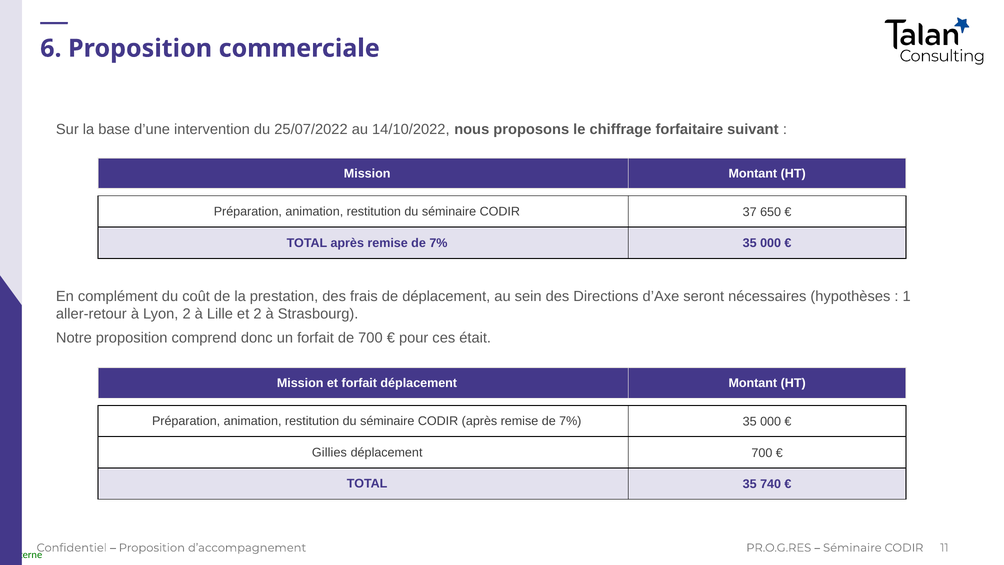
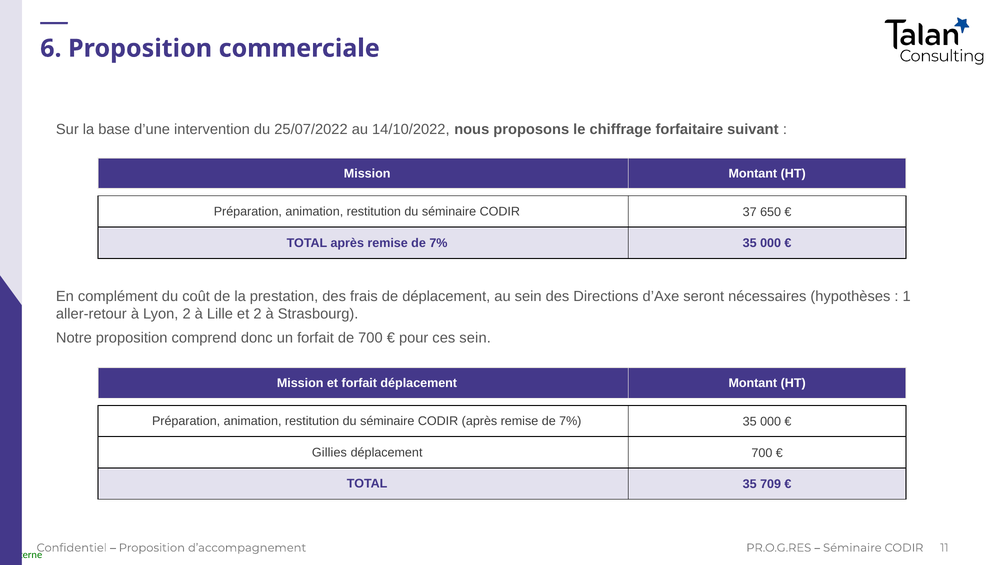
ces était: était -> sein (475, 338)
740: 740 -> 709 (771, 484)
